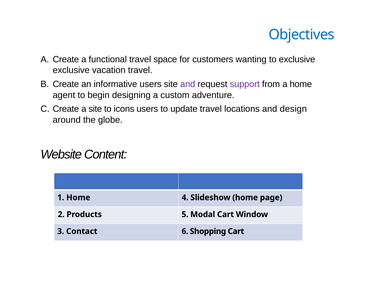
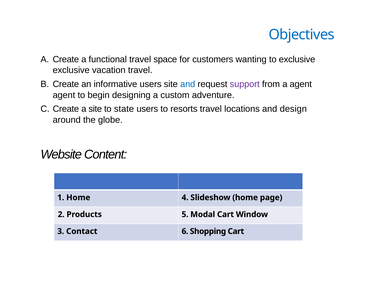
and colour: purple -> blue (188, 84)
a home: home -> agent (301, 84)
icons: icons -> state (124, 109)
update: update -> resorts (184, 109)
